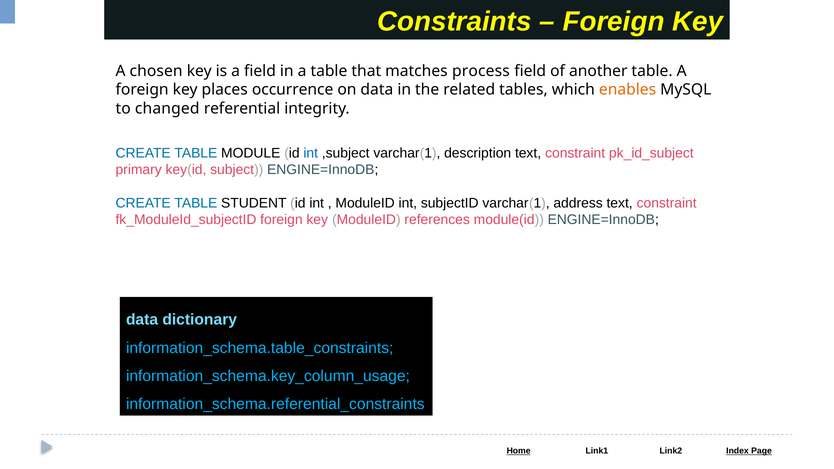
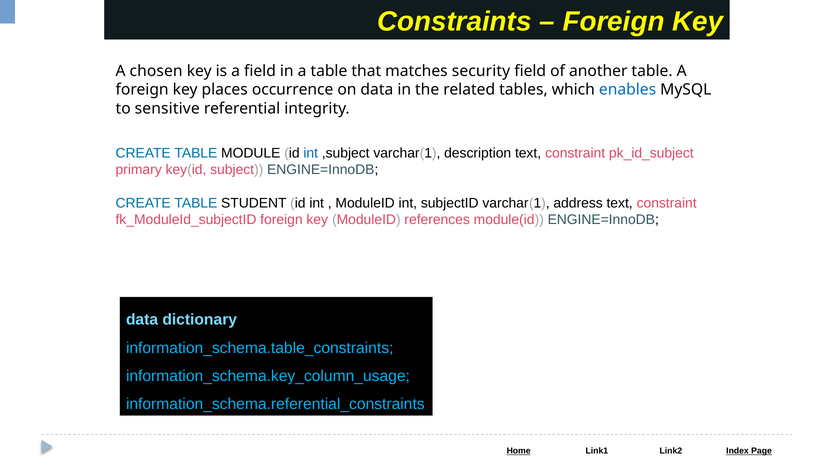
process: process -> security (481, 71)
enables colour: orange -> blue (628, 90)
changed: changed -> sensitive (167, 108)
